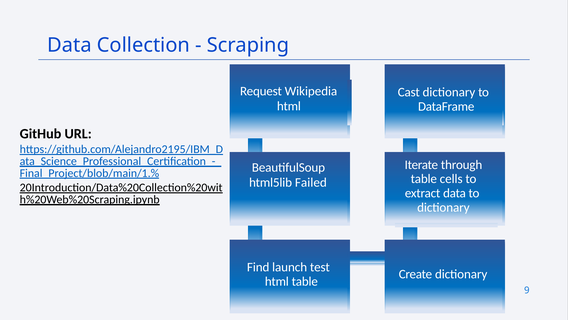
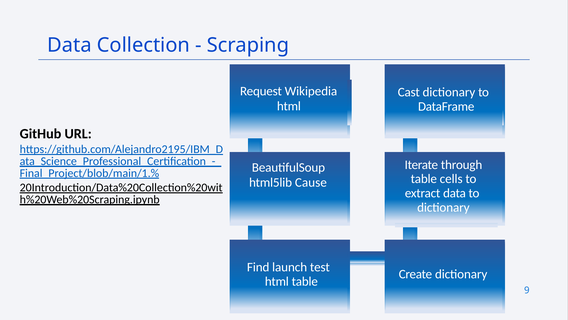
Failed: Failed -> Cause (311, 182)
